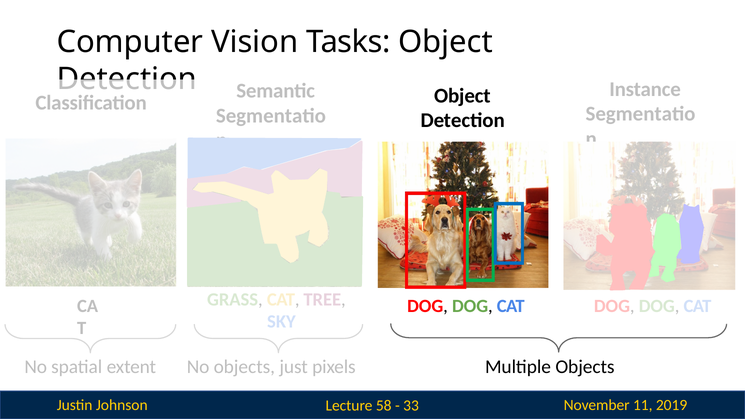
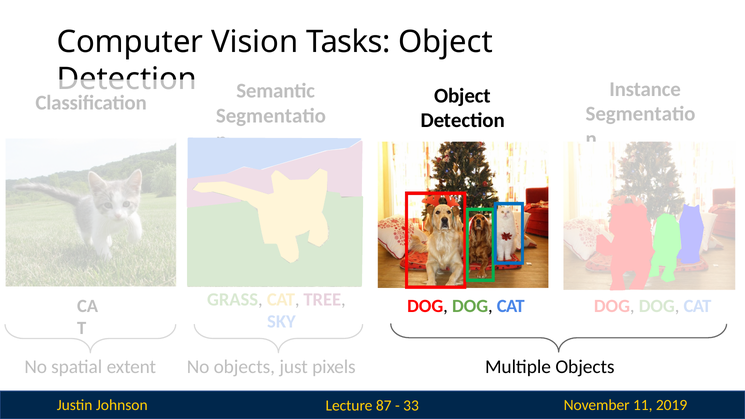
58: 58 -> 87 (384, 406)
